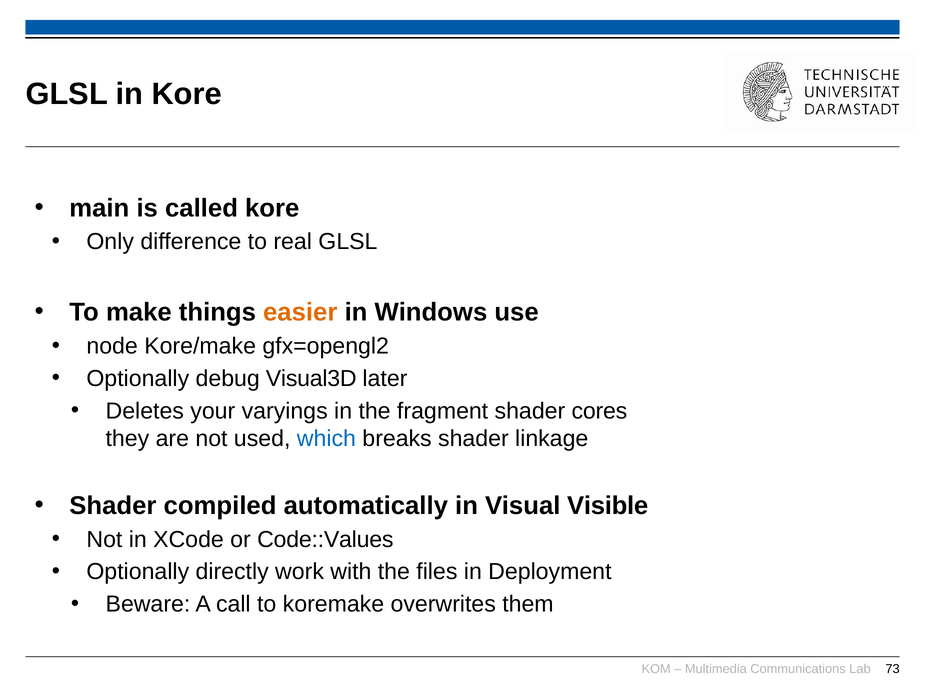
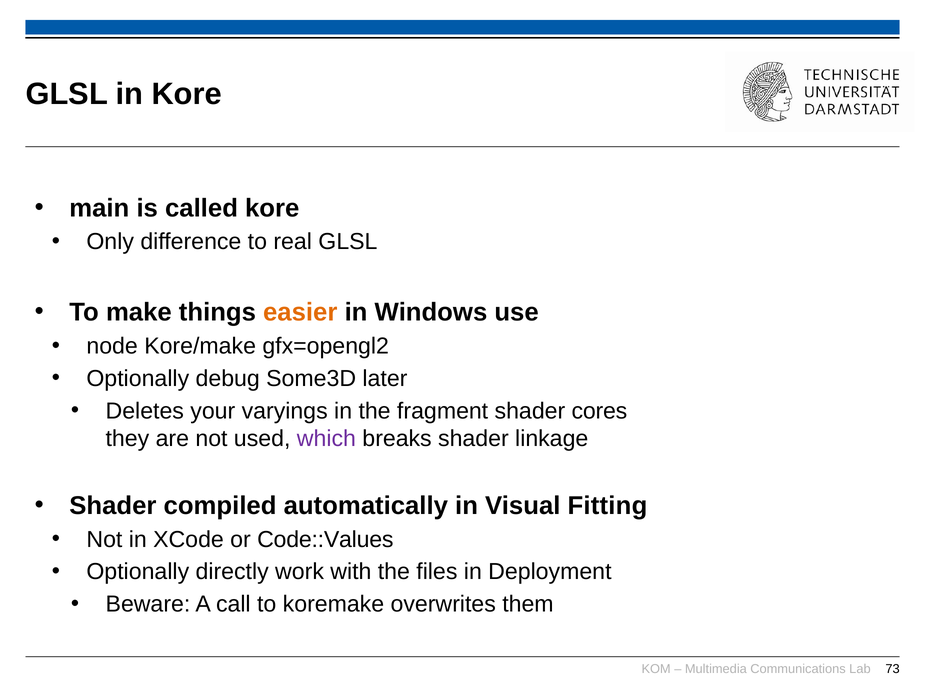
Visual3D: Visual3D -> Some3D (311, 378)
which colour: blue -> purple (326, 439)
Visible: Visible -> Fitting (607, 506)
